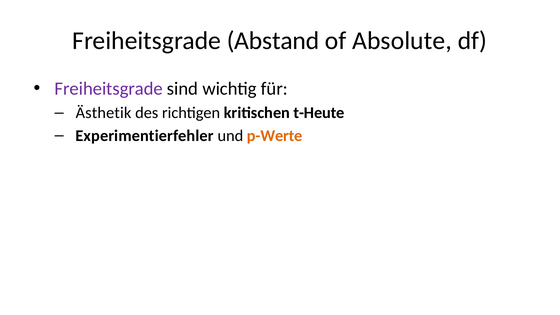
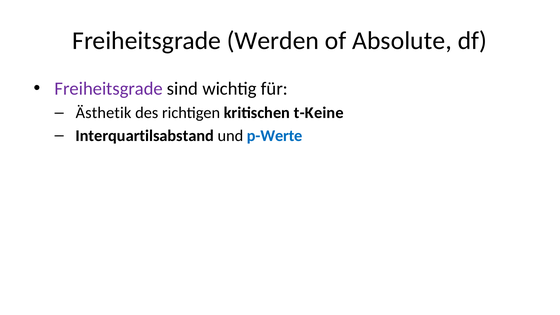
Abstand: Abstand -> Werden (273, 41)
t-Heute: t-Heute -> t-Keine (319, 113)
Experimentierfehler: Experimentierfehler -> Interquartilsabstand (145, 136)
p-Werte colour: orange -> blue (275, 136)
